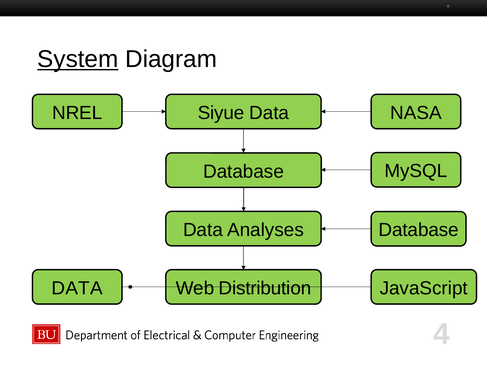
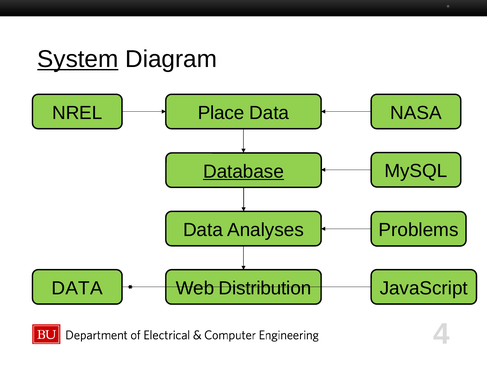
Siyue: Siyue -> Place (221, 113)
Database underline: none -> present (244, 172)
Database: Database -> Problems (419, 230)
